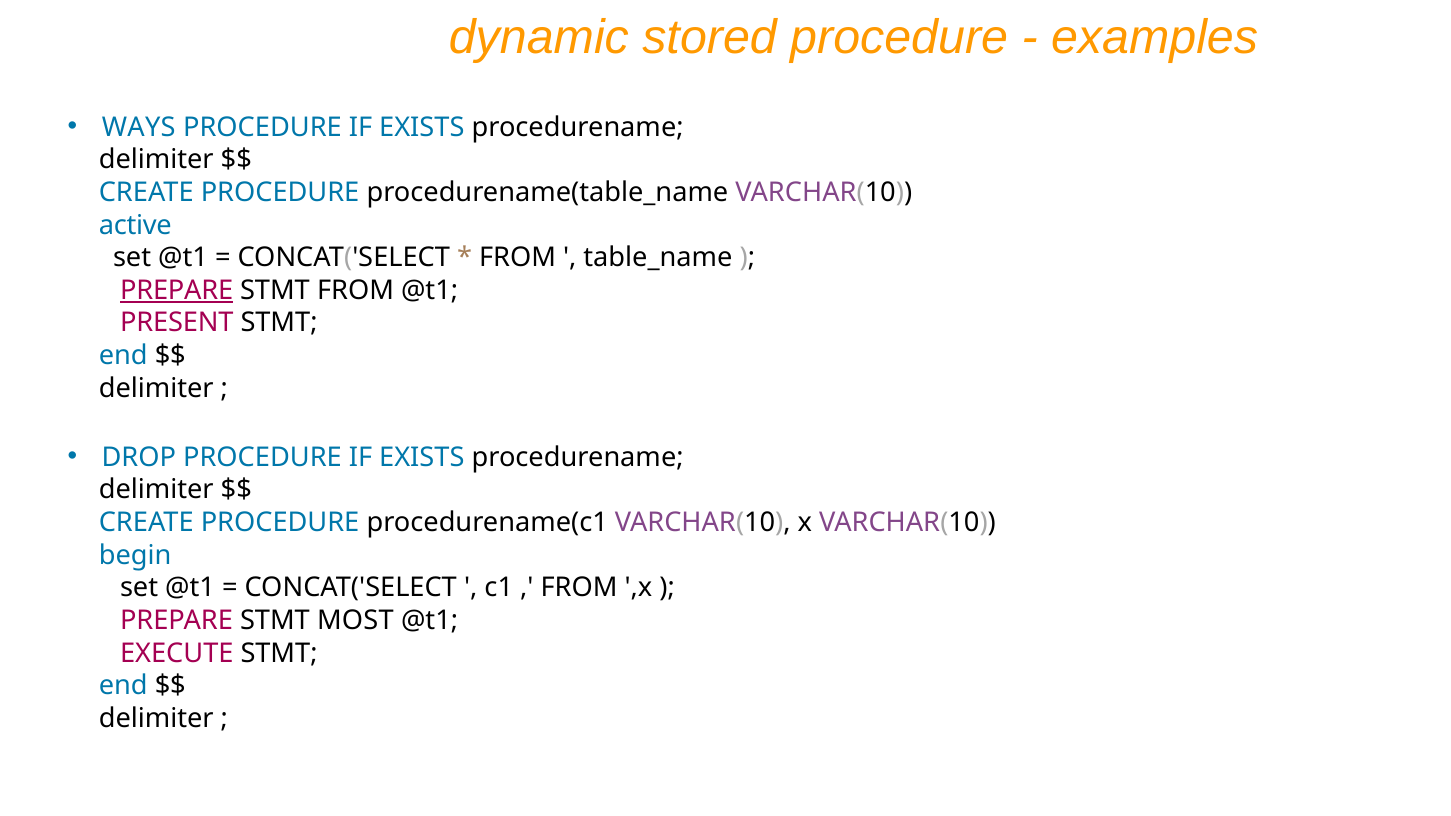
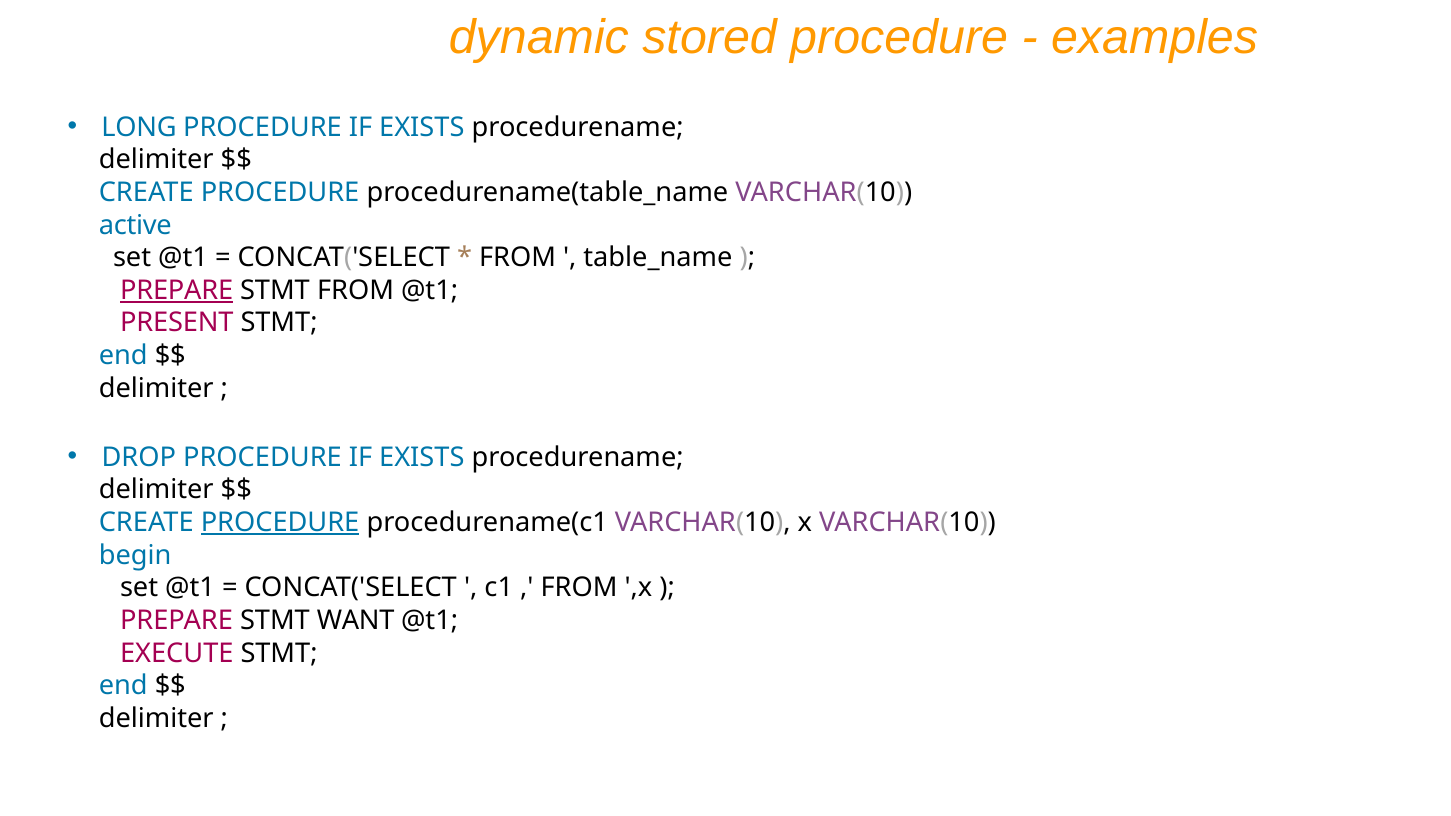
WAYS: WAYS -> LONG (139, 127)
PROCEDURE underline: none -> present (280, 523)
MOST: MOST -> WANT (356, 621)
